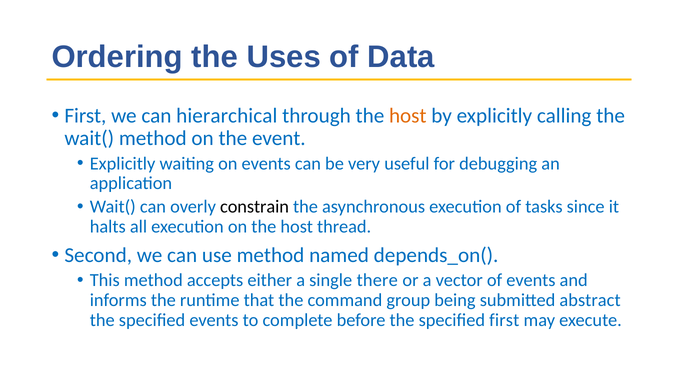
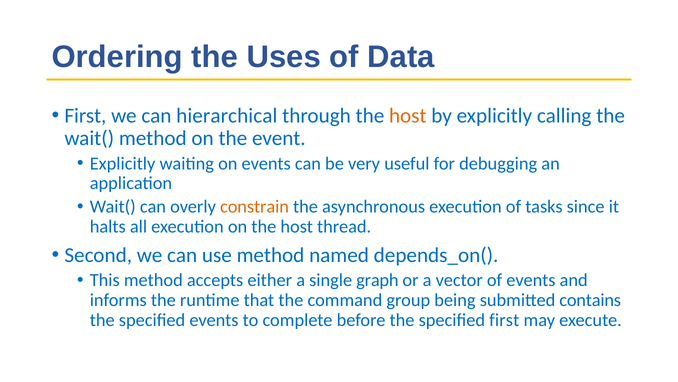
constrain colour: black -> orange (254, 206)
there: there -> graph (377, 280)
abstract: abstract -> contains (590, 300)
